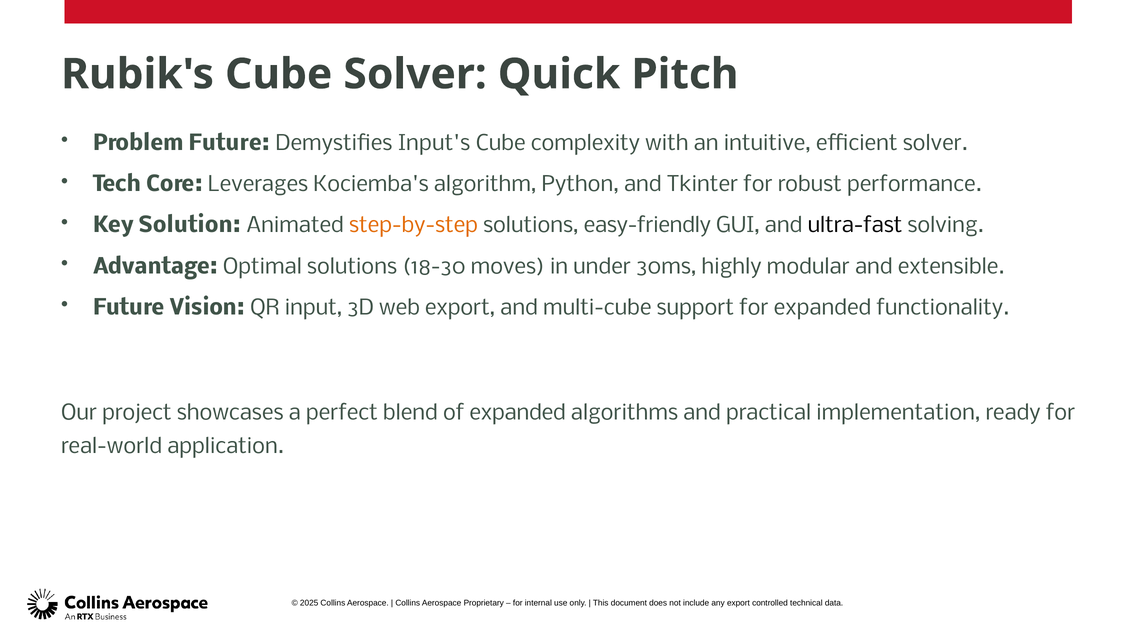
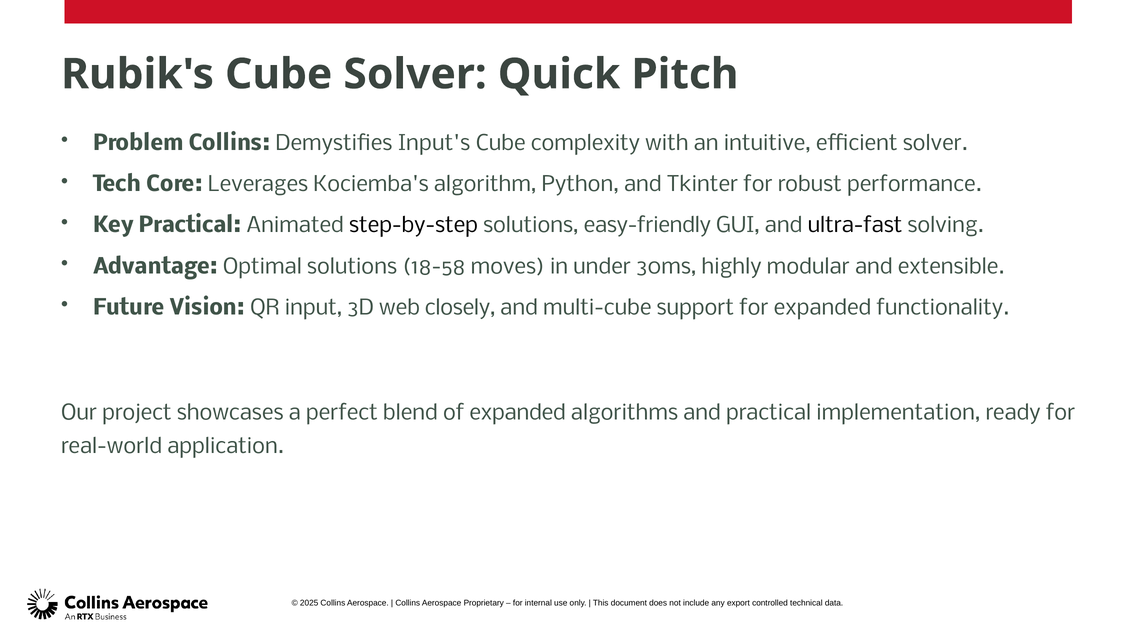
Problem Future: Future -> Collins (229, 143)
Key Solution: Solution -> Practical (190, 226)
step-by-step colour: orange -> black (414, 226)
18-30: 18-30 -> 18-58 (434, 267)
web export: export -> closely (460, 308)
